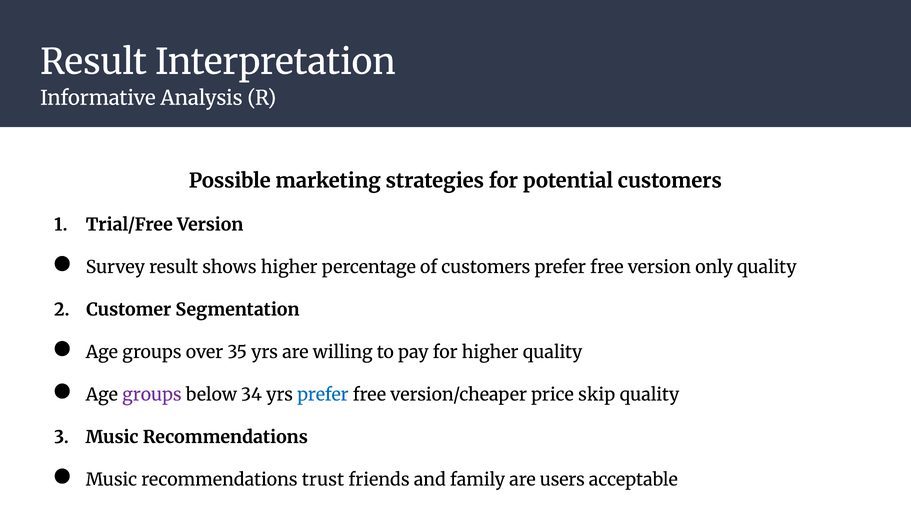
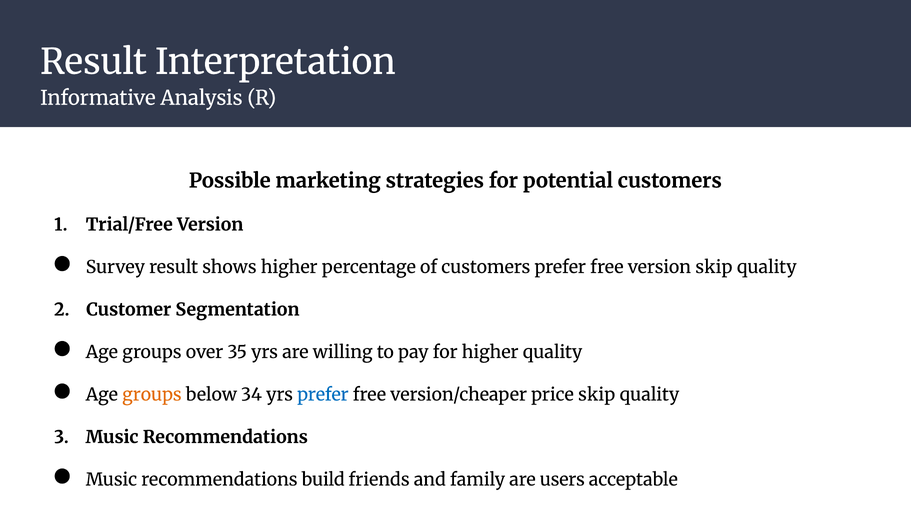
version only: only -> skip (714, 267)
groups colour: purple -> orange (152, 395)
trust: trust -> build (323, 480)
